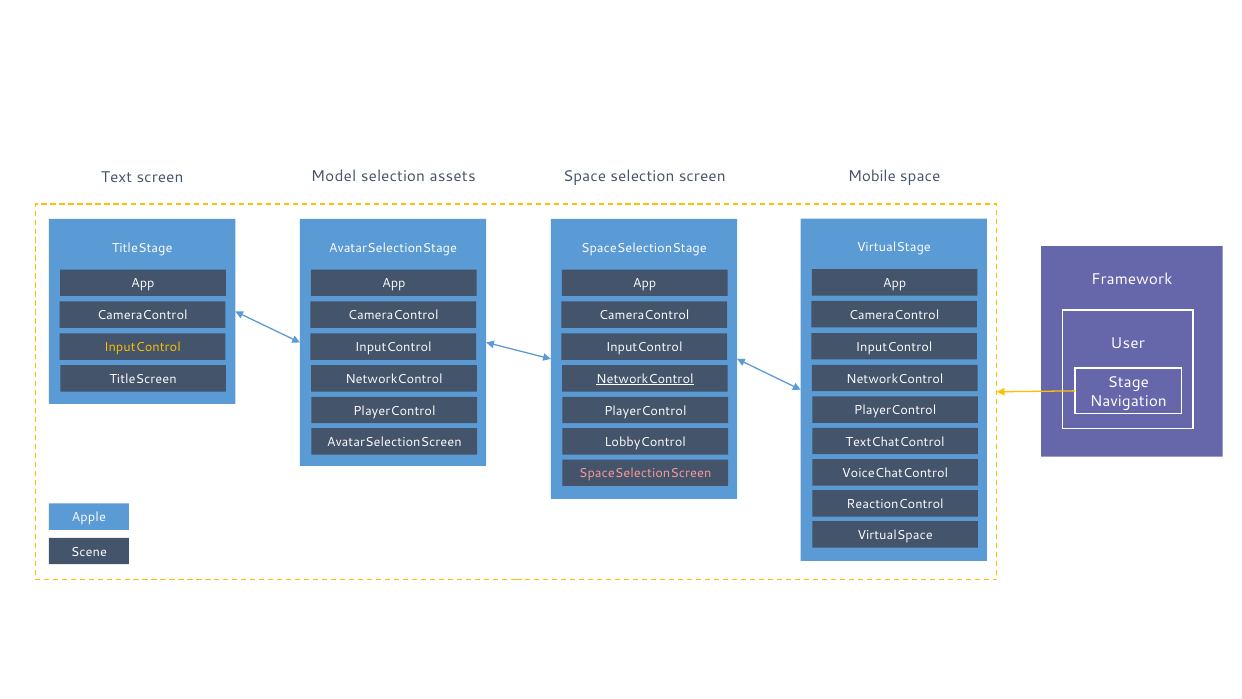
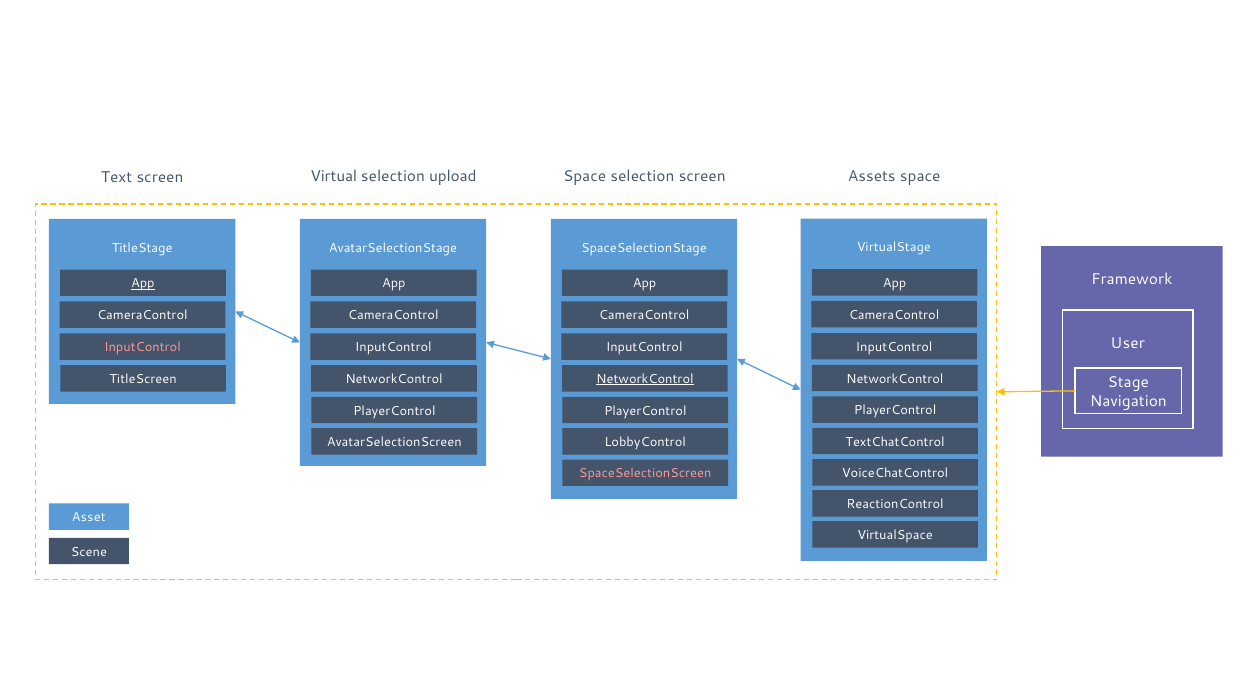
Model: Model -> Virtual (334, 177)
assets: assets -> upload (453, 177)
Mobile: Mobile -> Assets (872, 176)
App underline: none -> present (143, 284)
InputControl colour: yellow -> pink (142, 347)
Apple: Apple -> Asset (89, 517)
